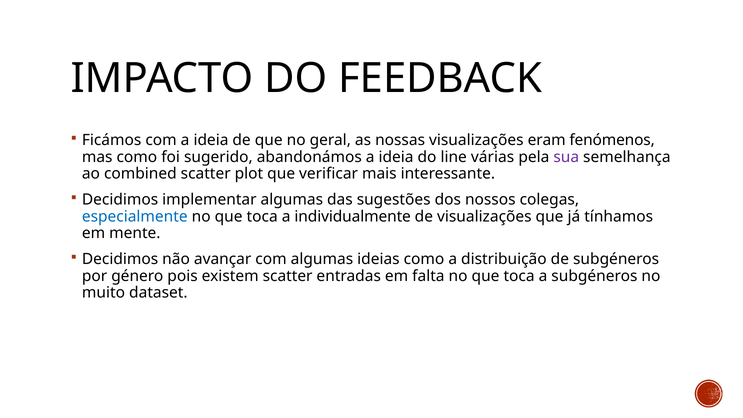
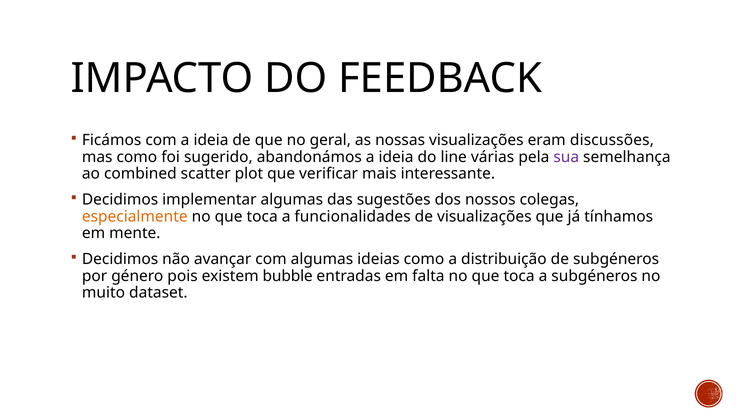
fenómenos: fenómenos -> discussões (612, 140)
especialmente colour: blue -> orange (135, 216)
individualmente: individualmente -> funcionalidades (353, 216)
existem scatter: scatter -> bubble (288, 276)
